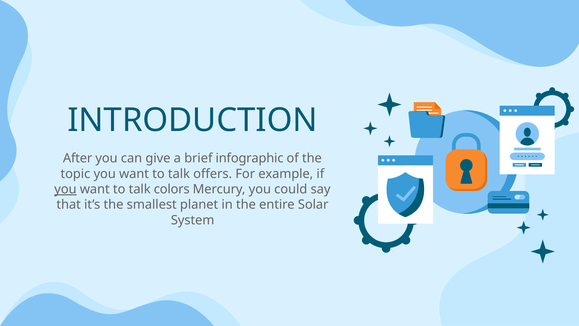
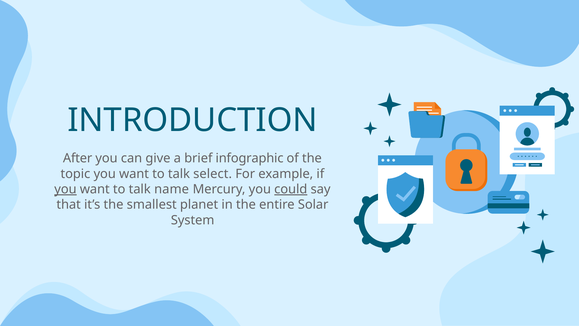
offers: offers -> select (213, 174)
colors: colors -> name (172, 189)
could underline: none -> present (291, 189)
